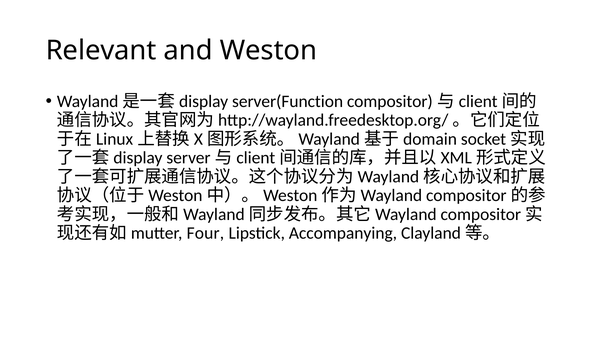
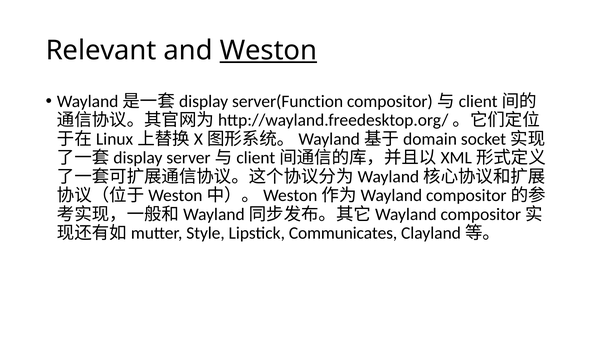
Weston underline: none -> present (268, 50)
Four: Four -> Style (206, 233)
Accompanying: Accompanying -> Communicates (343, 233)
